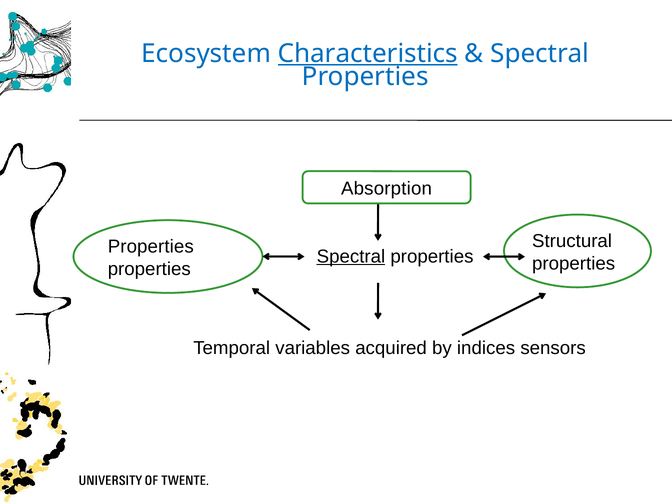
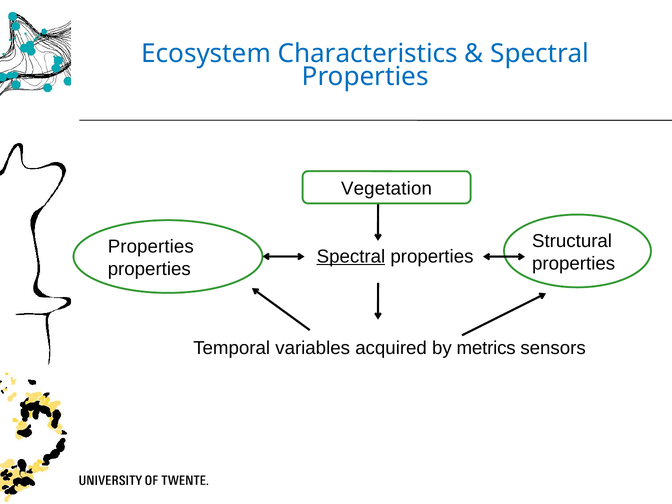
Characteristics underline: present -> none (368, 53)
Absorption: Absorption -> Vegetation (386, 189)
indices: indices -> metrics (486, 348)
